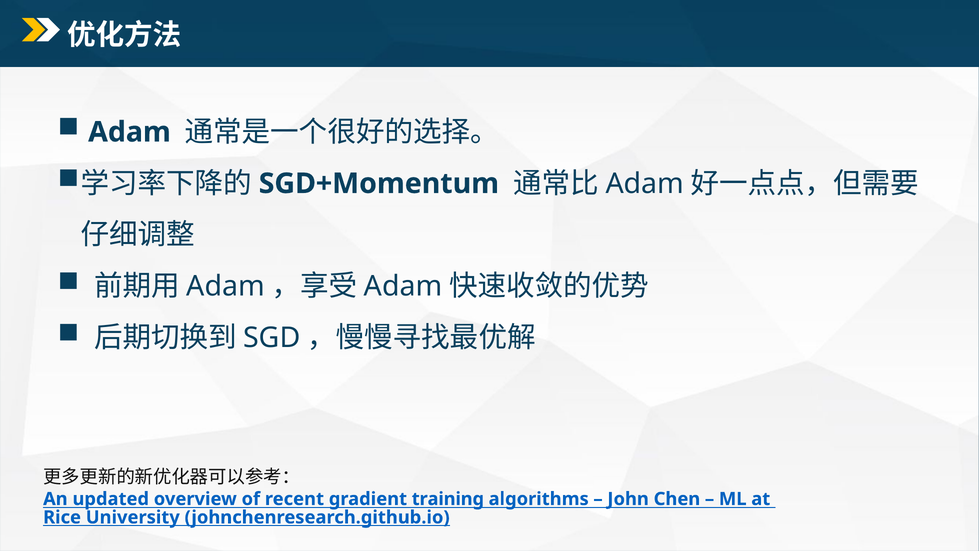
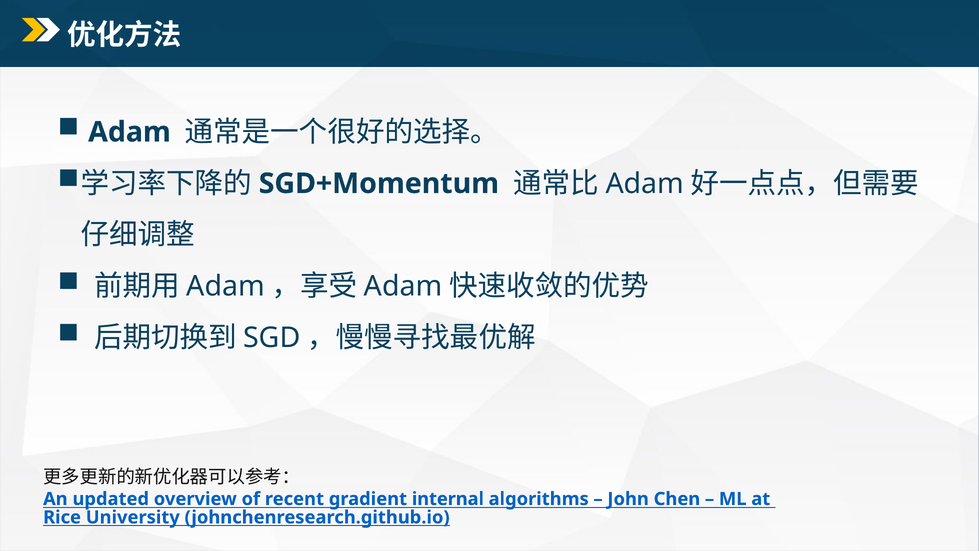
training: training -> internal (448, 499)
